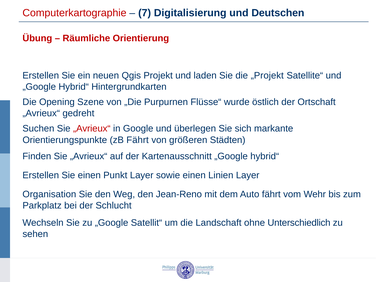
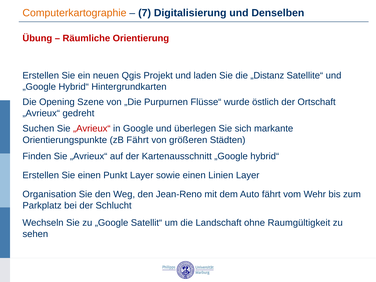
Computerkartographie colour: red -> orange (74, 13)
Deutschen: Deutschen -> Denselben (278, 13)
„Projekt: „Projekt -> „Distanz (267, 75)
Unterschiedlich: Unterschiedlich -> Raumgültigkeit (299, 223)
